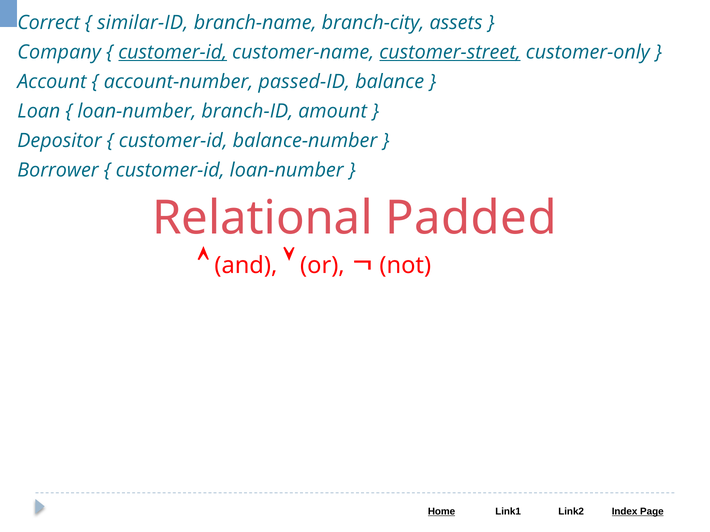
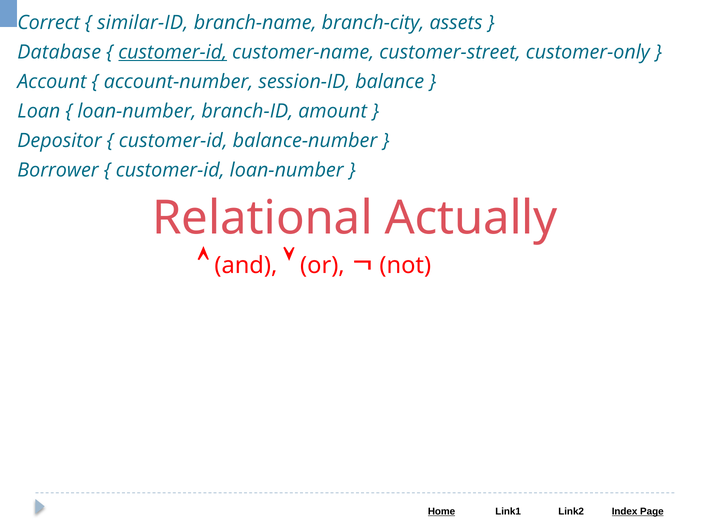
Company: Company -> Database (59, 52)
customer-street underline: present -> none (450, 52)
passed-ID: passed-ID -> session-ID (304, 82)
Padded: Padded -> Actually (471, 219)
